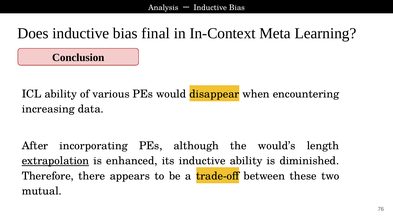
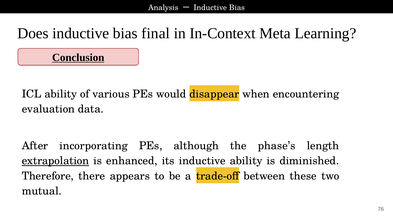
Conclusion underline: none -> present (78, 58)
increasing: increasing -> evaluation (48, 109)
would’s: would’s -> phase’s (277, 146)
